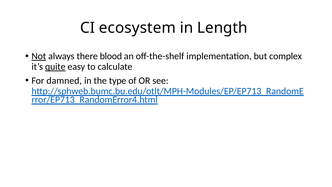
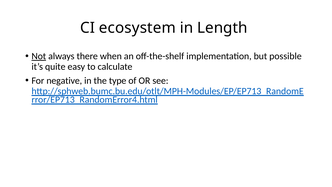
blood: blood -> when (111, 56)
complex: complex -> possible (285, 56)
quite underline: present -> none (55, 67)
damned: damned -> negative (64, 81)
